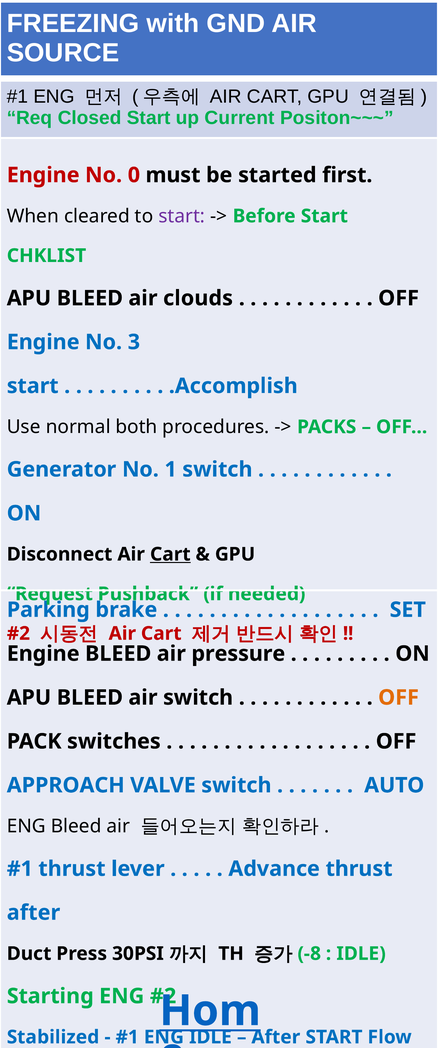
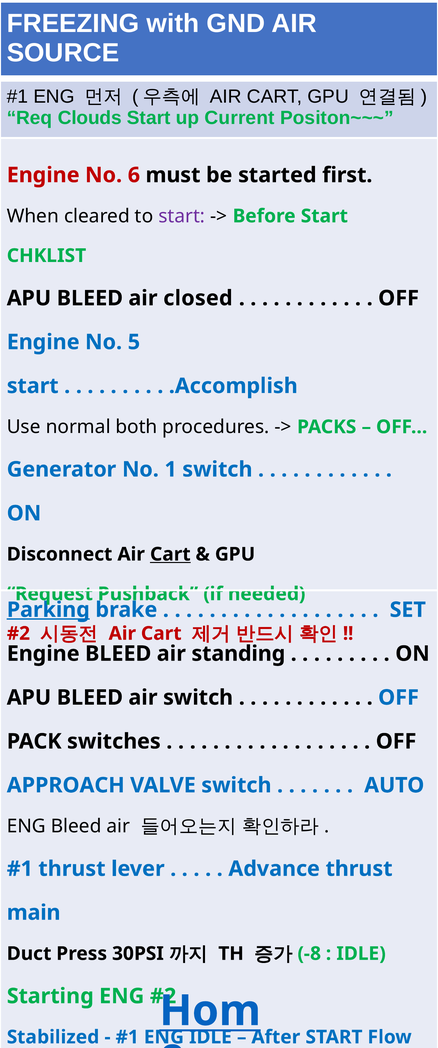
Closed: Closed -> Clouds (90, 118)
0: 0 -> 6 (134, 175)
clouds: clouds -> closed (198, 298)
3: 3 -> 5 (134, 342)
Parking underline: none -> present (48, 610)
pressure: pressure -> standing (238, 654)
OFF colour: orange -> blue (399, 698)
after: after -> main (34, 913)
